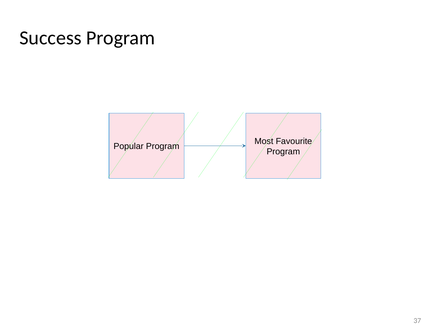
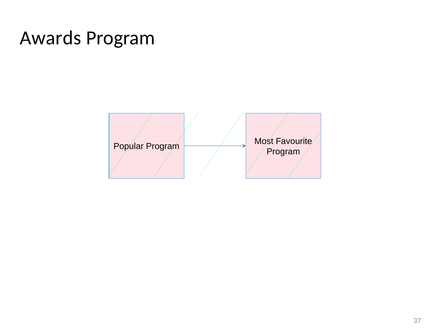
Success: Success -> Awards (50, 38)
